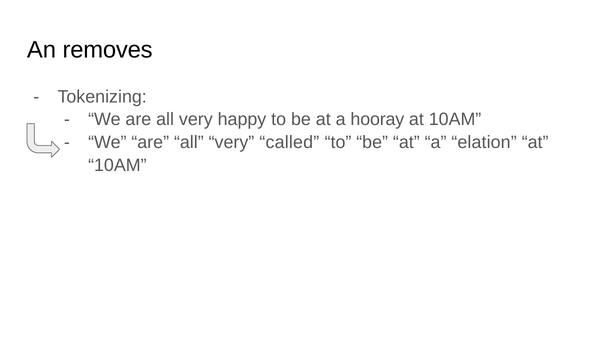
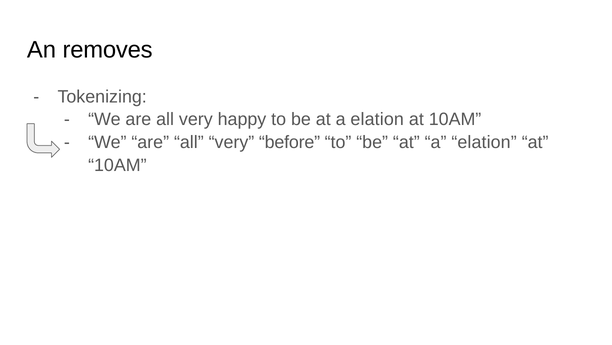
hooray: hooray -> elation (377, 119)
called: called -> before (290, 142)
